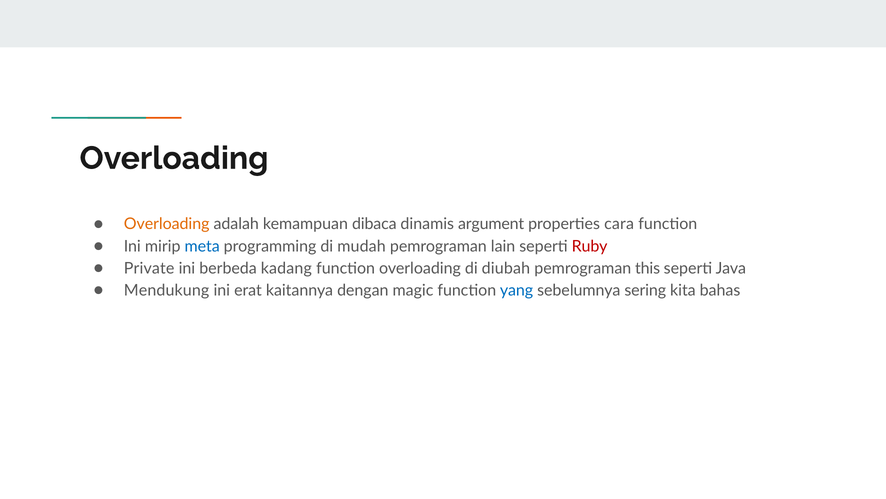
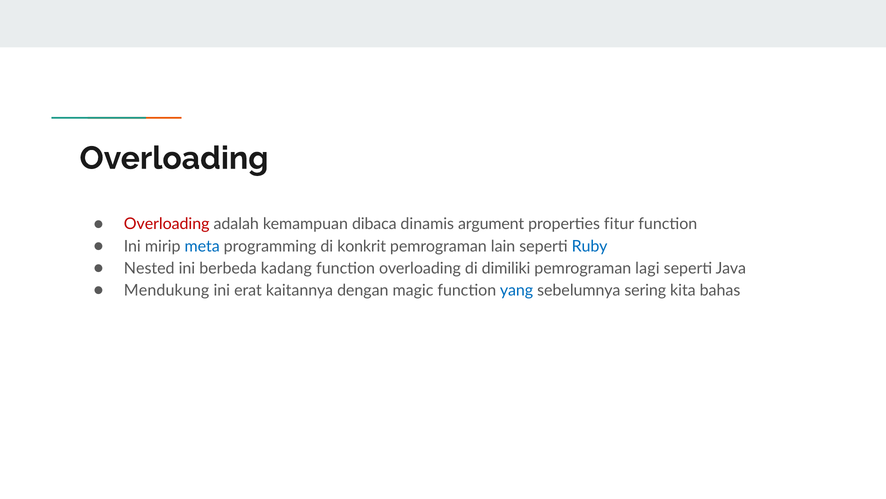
Overloading colour: orange -> red (167, 224)
cara: cara -> fitur (619, 224)
mudah: mudah -> konkrit (362, 246)
Ruby colour: red -> blue (590, 246)
Private: Private -> Nested (149, 268)
diubah: diubah -> dimiliki (506, 268)
this: this -> lagi (647, 268)
